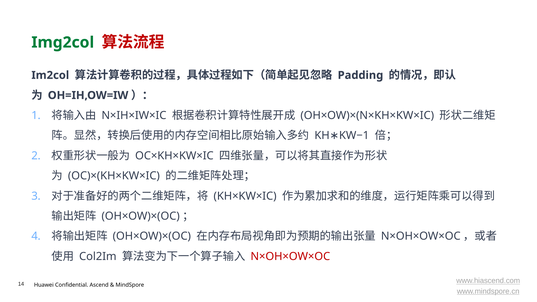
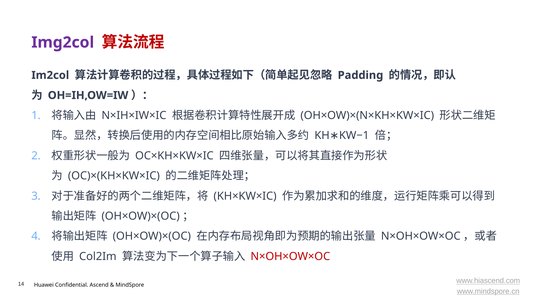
Img2col colour: green -> purple (63, 42)
